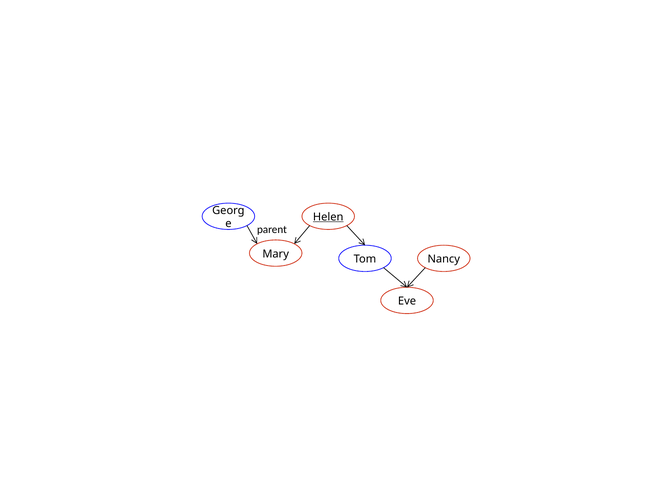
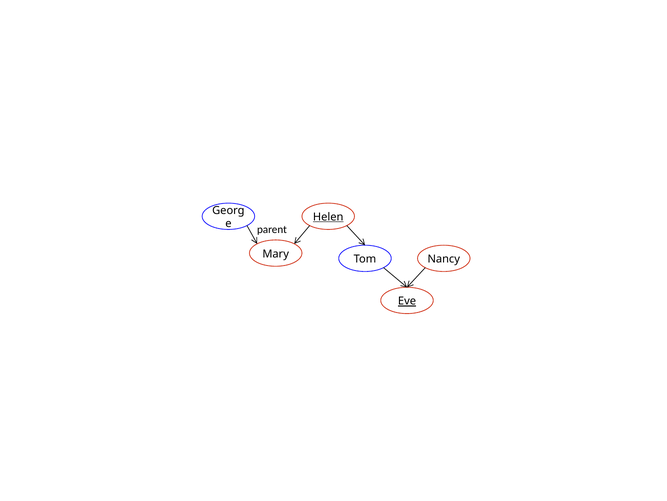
Eve underline: none -> present (407, 301)
